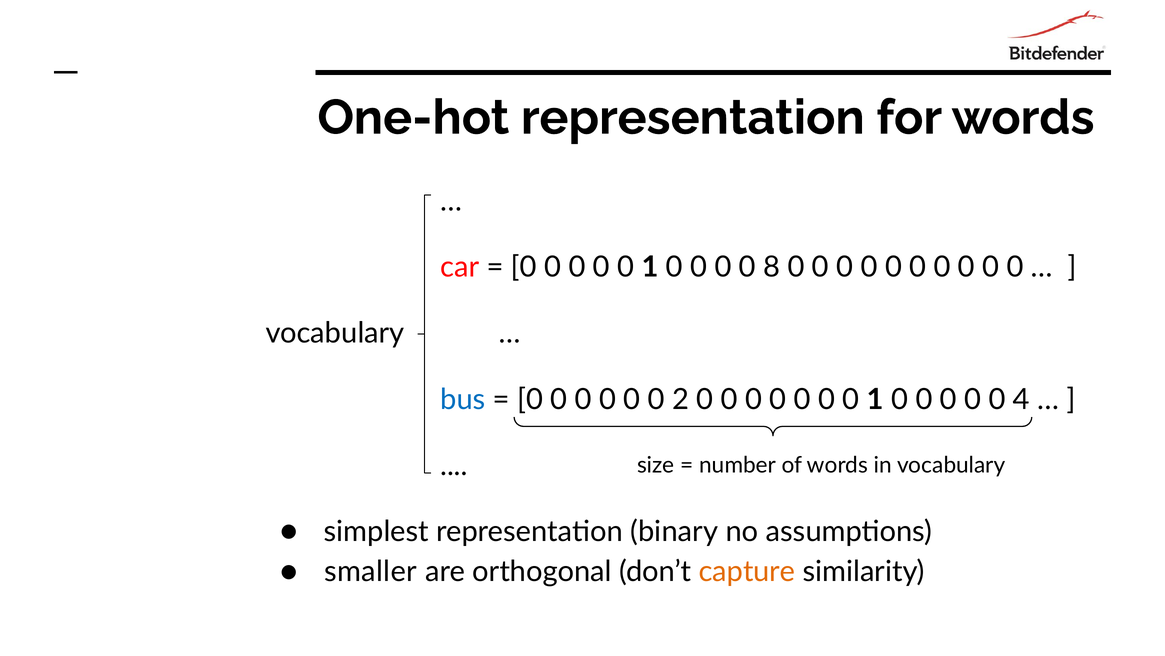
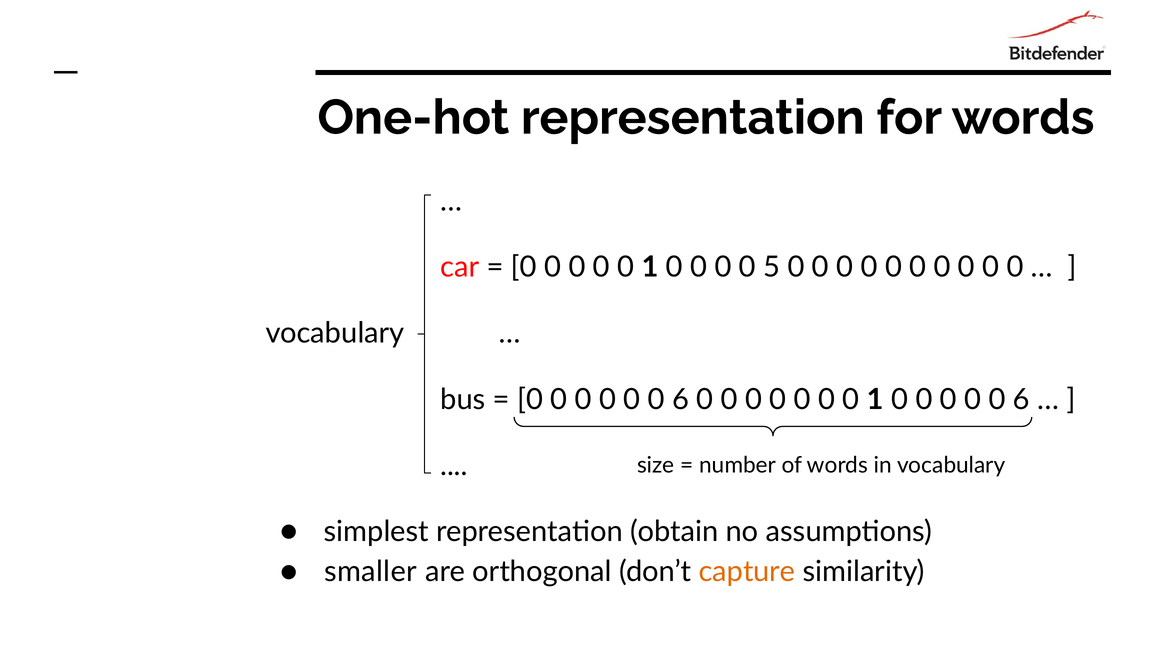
8: 8 -> 5 (772, 267)
bus colour: blue -> black (463, 399)
2: 2 -> 6 (681, 399)
4: 4 -> 6 (1021, 399)
binary: binary -> obtain (674, 531)
